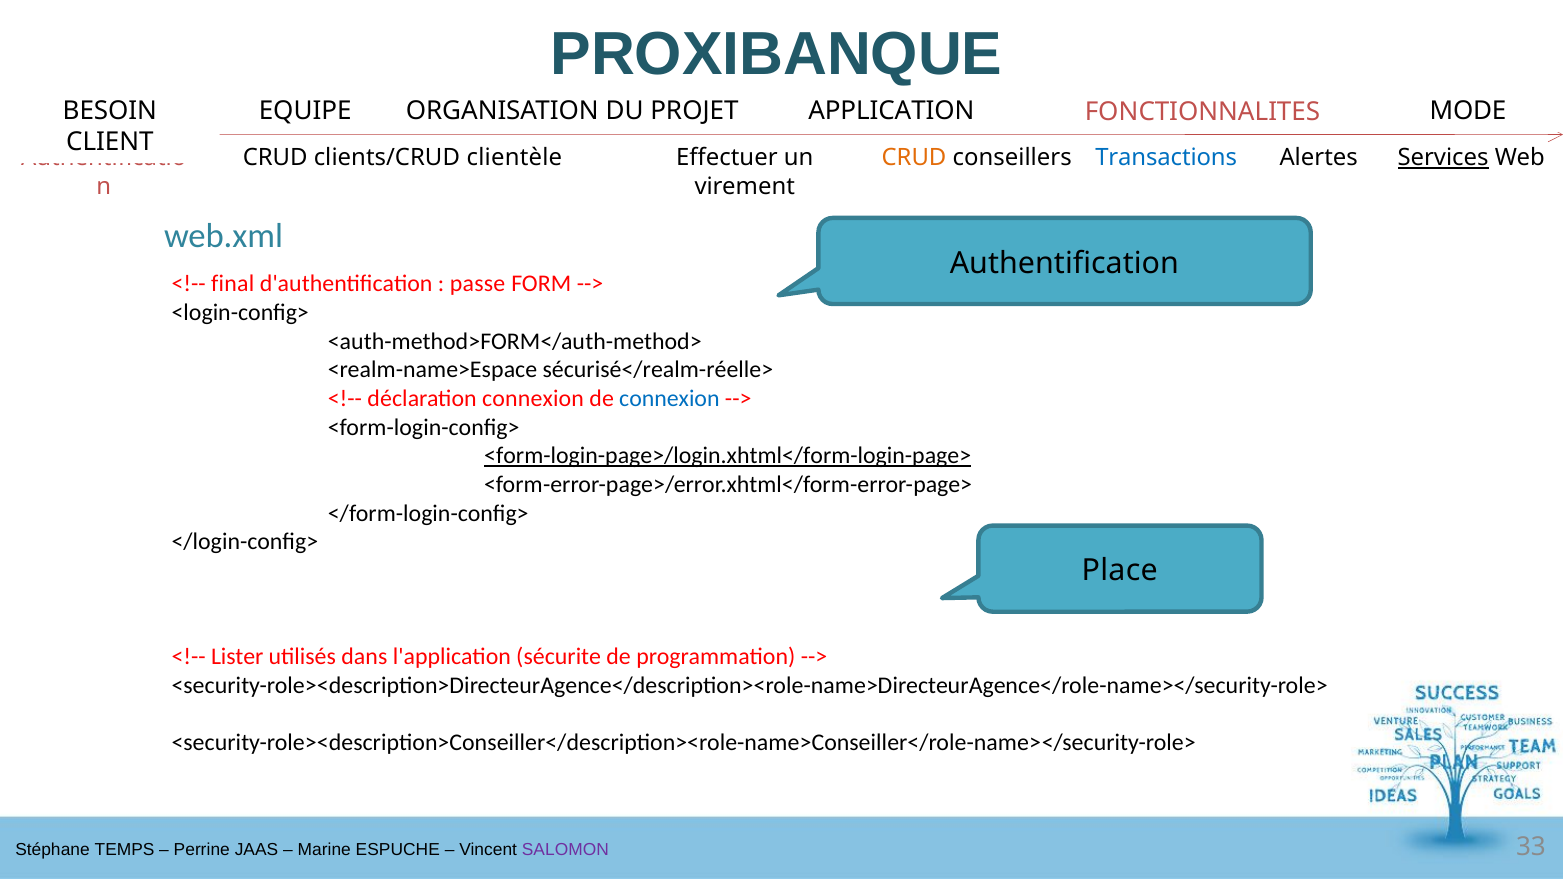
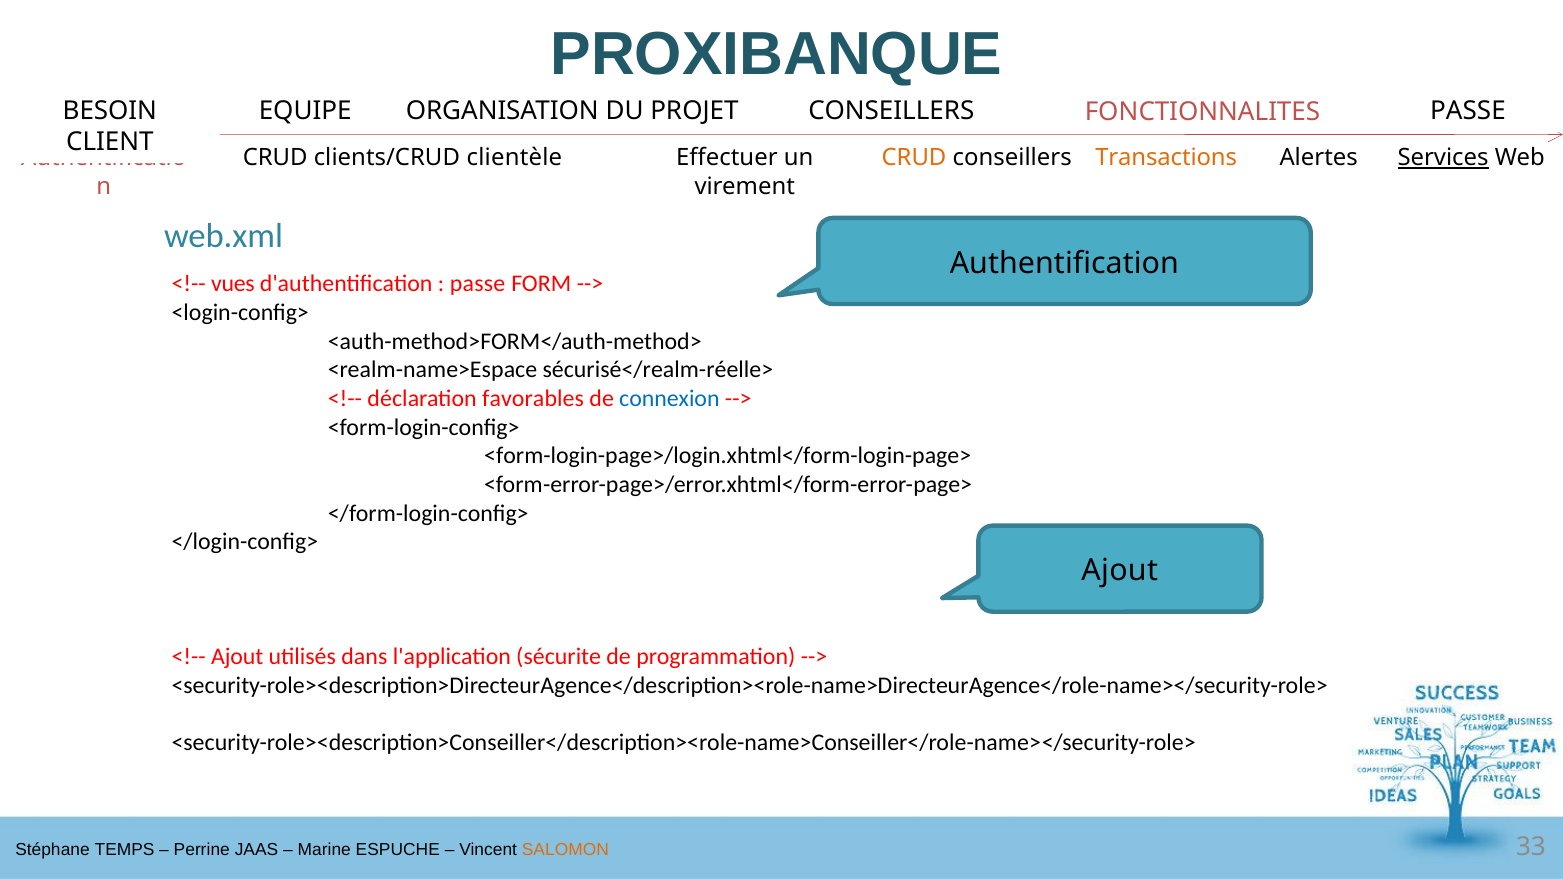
APPLICATION: APPLICATION -> CONSEILLERS (891, 111)
PROJET MODE: MODE -> PASSE (1468, 111)
Transactions colour: blue -> orange (1166, 158)
final: final -> vues (233, 284)
déclaration connexion: connexion -> favorables (533, 399)
<form-login-page>/login.xhtml</form-login-page> underline: present -> none (728, 456)
Place: Place -> Ajout (1120, 571)
Lister: Lister -> Ajout (237, 657)
SALOMON colour: purple -> orange (565, 850)
